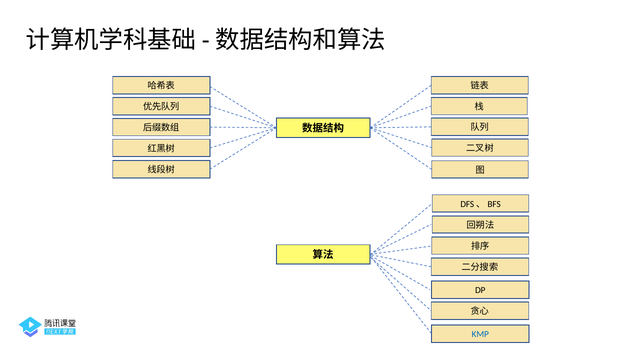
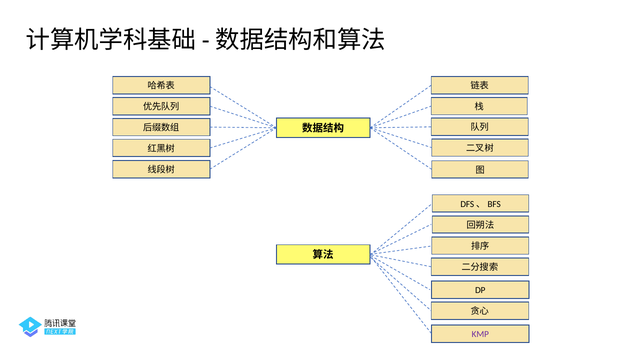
KMP colour: blue -> purple (480, 334)
